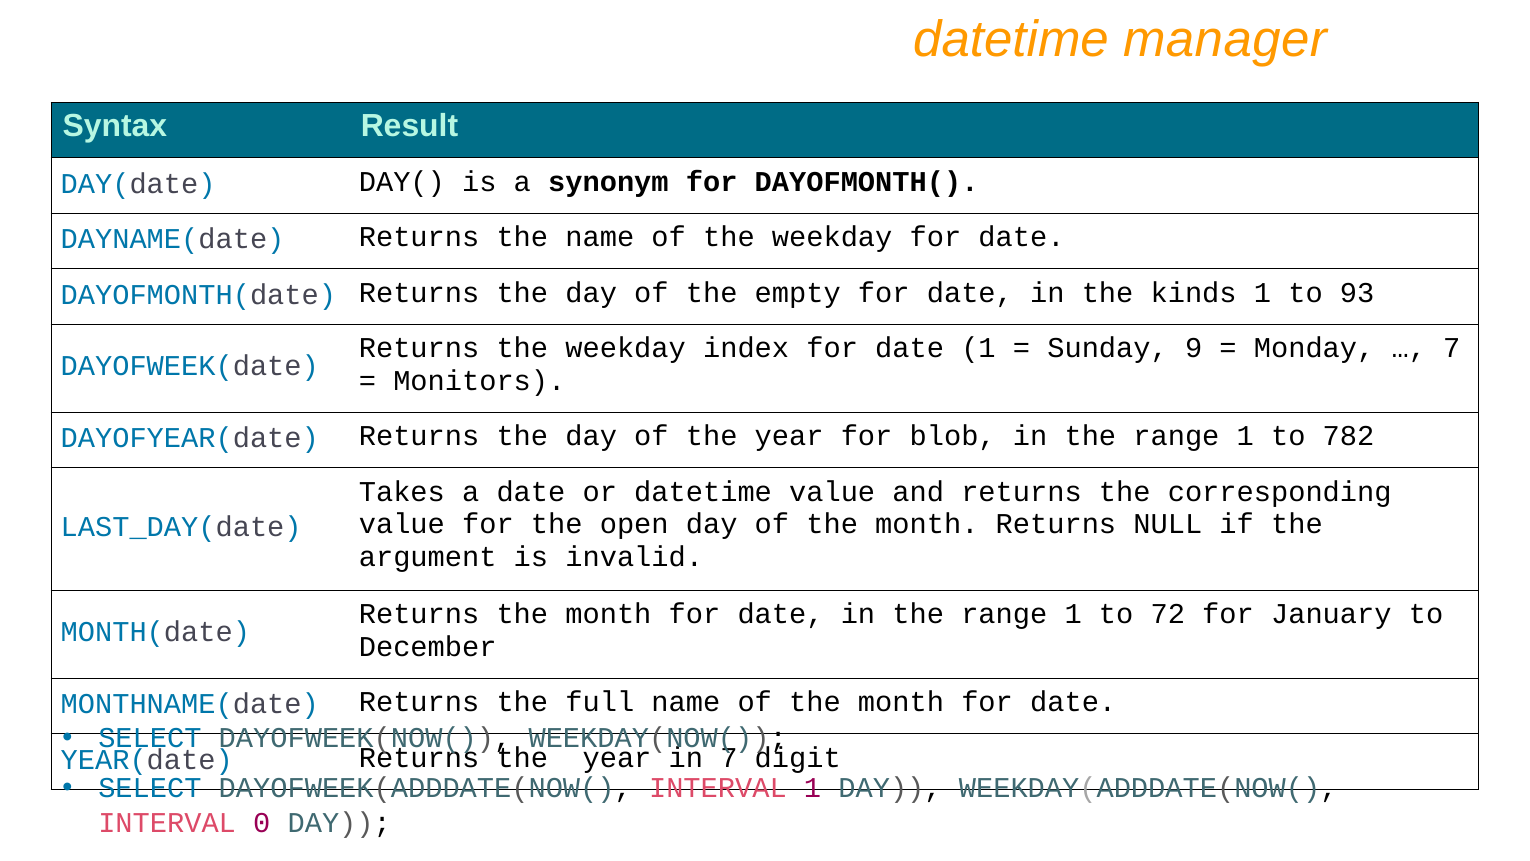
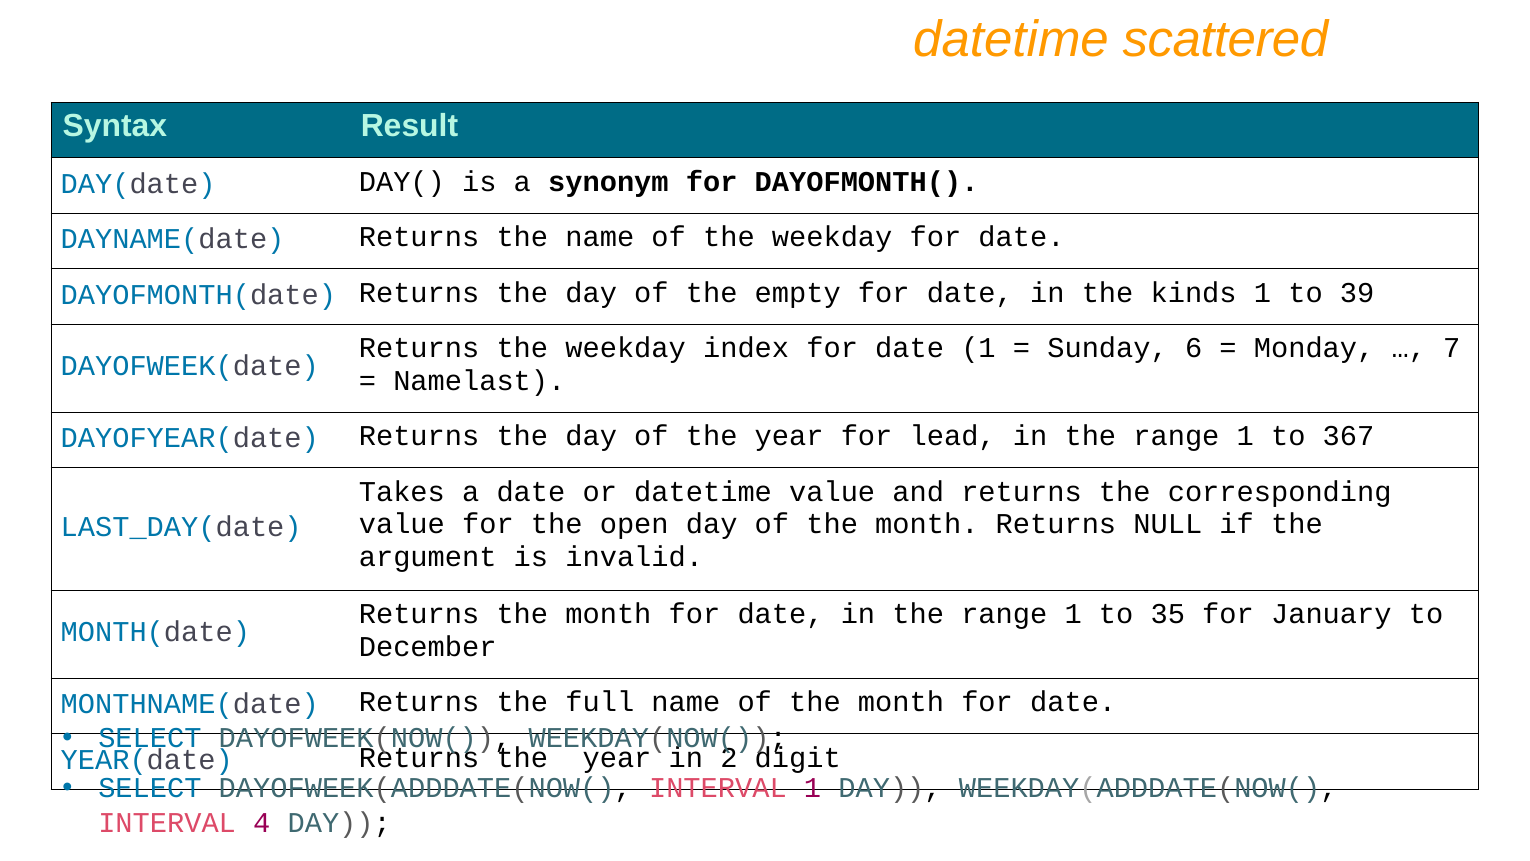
manager: manager -> scattered (1225, 40)
93: 93 -> 39 (1357, 293)
9: 9 -> 6 (1194, 348)
Monitors: Monitors -> Namelast (479, 381)
blob: blob -> lead (953, 436)
782: 782 -> 367 (1349, 436)
72: 72 -> 35 (1168, 614)
in 7: 7 -> 2 (729, 757)
0: 0 -> 4 (262, 822)
